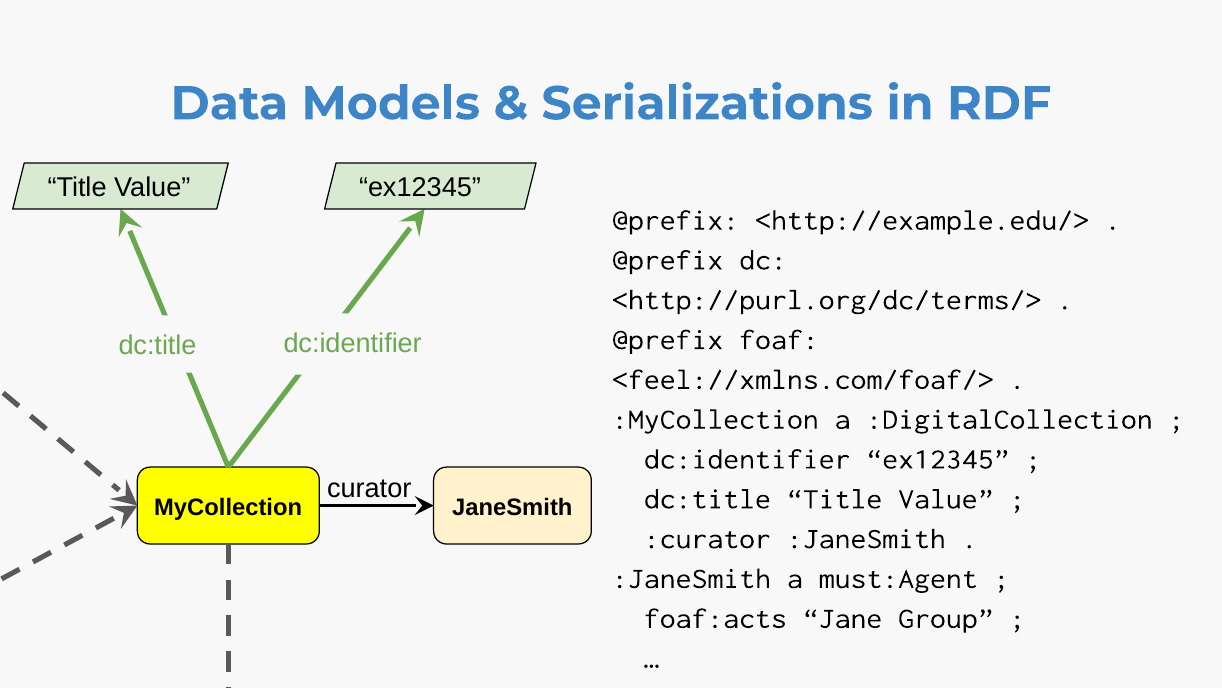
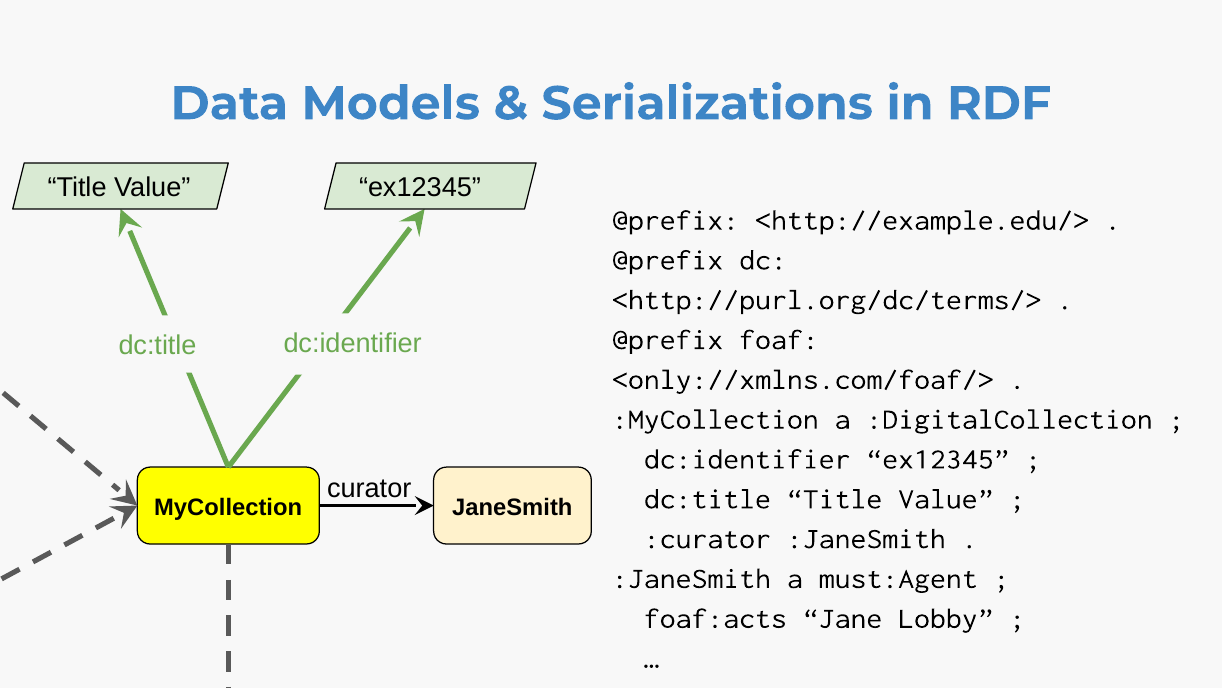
<feel://xmlns.com/foaf/>: <feel://xmlns.com/foaf/> -> <only://xmlns.com/foaf/> (803, 379)
Group: Group -> Lobby (946, 618)
